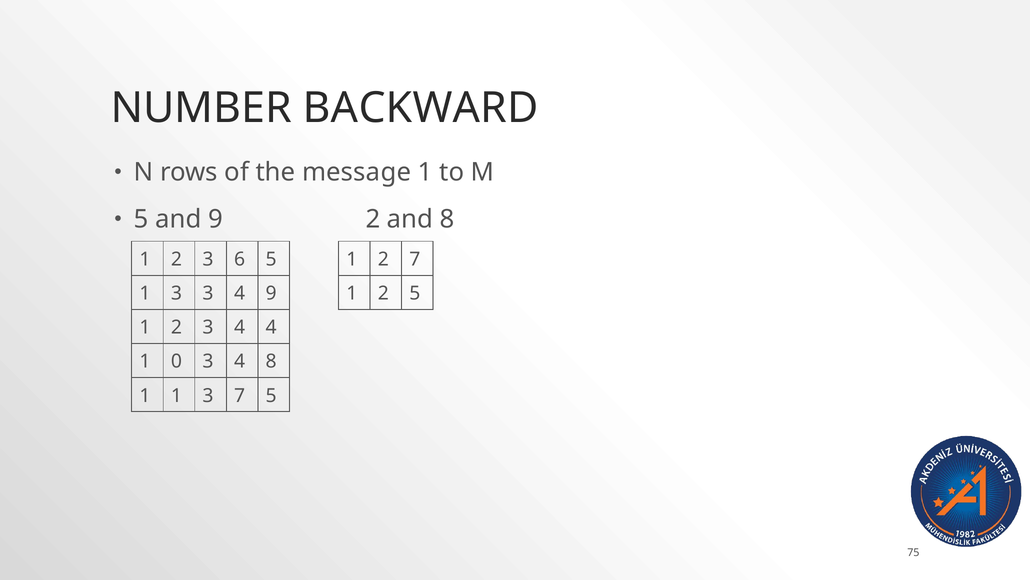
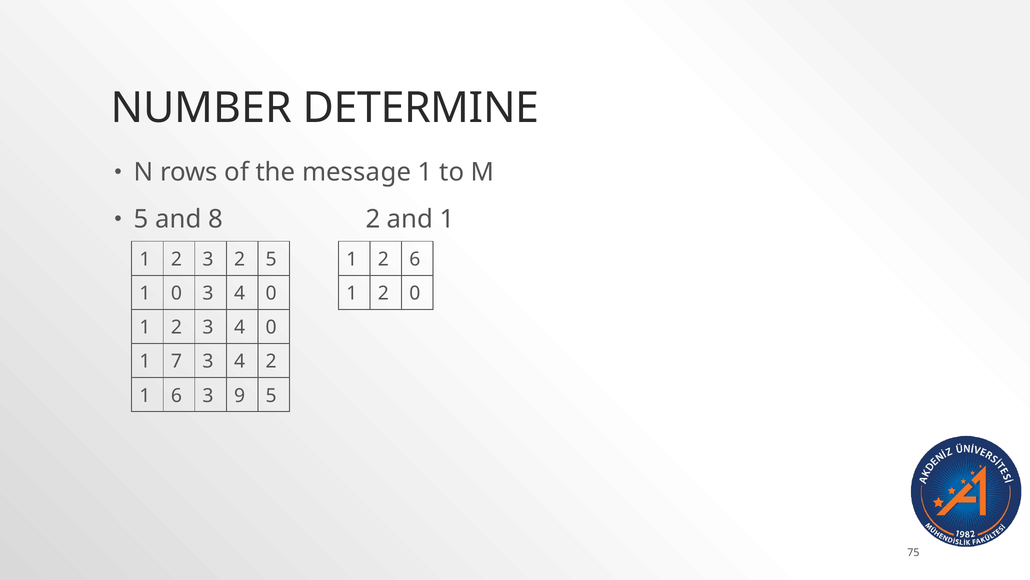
BACKWARD: BACKWARD -> DETERMINE (421, 108)
and 9: 9 -> 8 (215, 219)
and 8: 8 -> 1 (447, 219)
3 6: 6 -> 2 (240, 259)
2 7: 7 -> 6 (415, 259)
3: 3 -> 0 (176, 293)
9: 9 -> 0 (271, 293)
2 5: 5 -> 0 (415, 293)
2 3 4 4: 4 -> 0 (271, 327)
0: 0 -> 7 (176, 361)
4 8: 8 -> 2 (271, 361)
1 1: 1 -> 6 (176, 395)
3 7: 7 -> 9 (240, 395)
